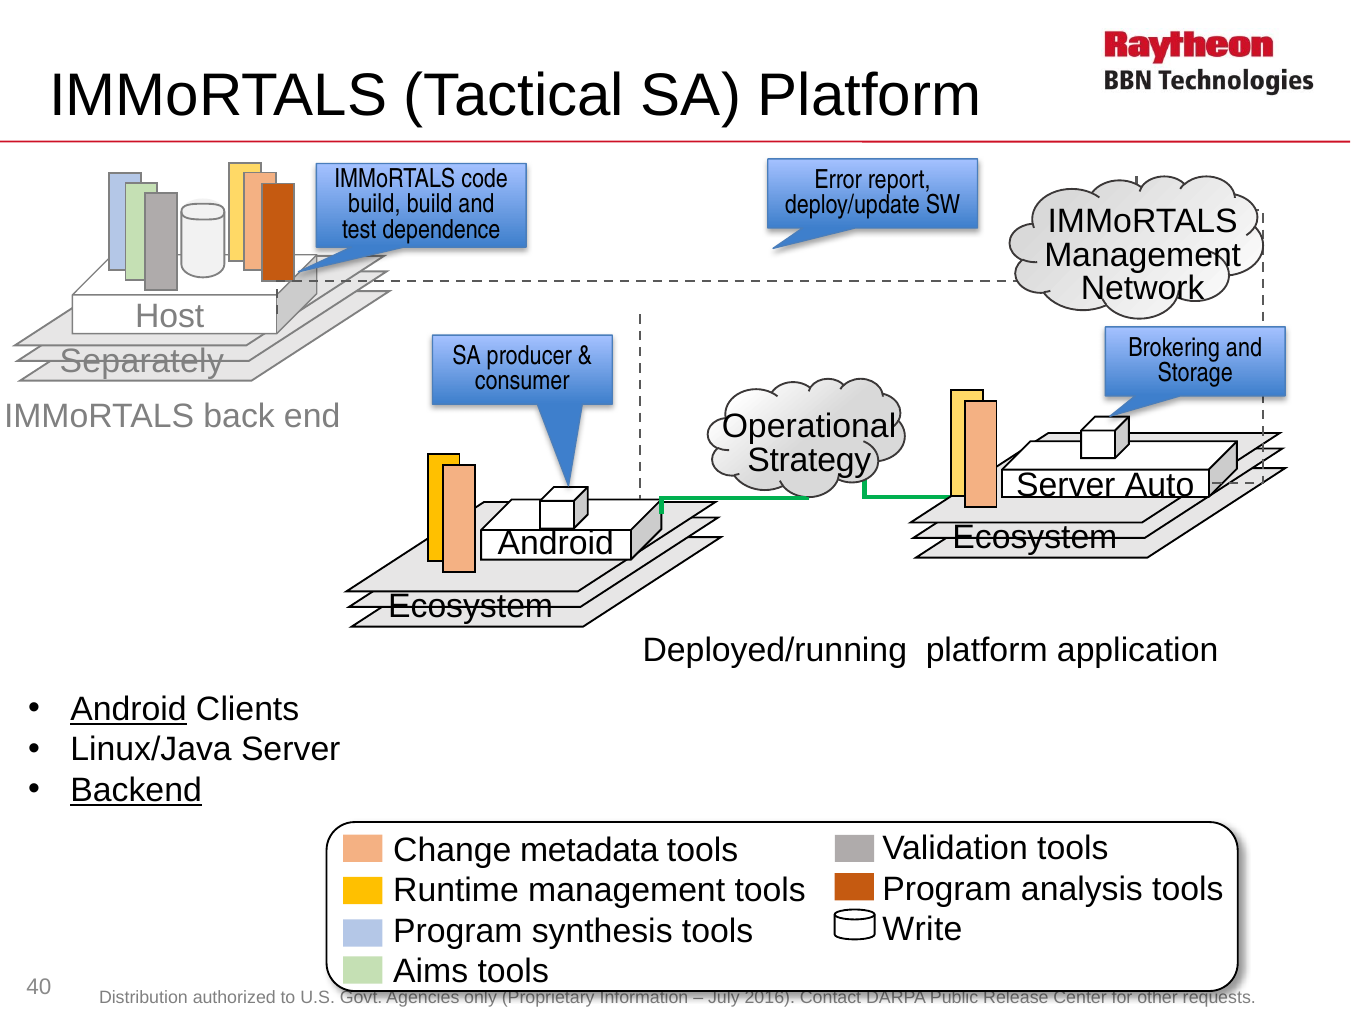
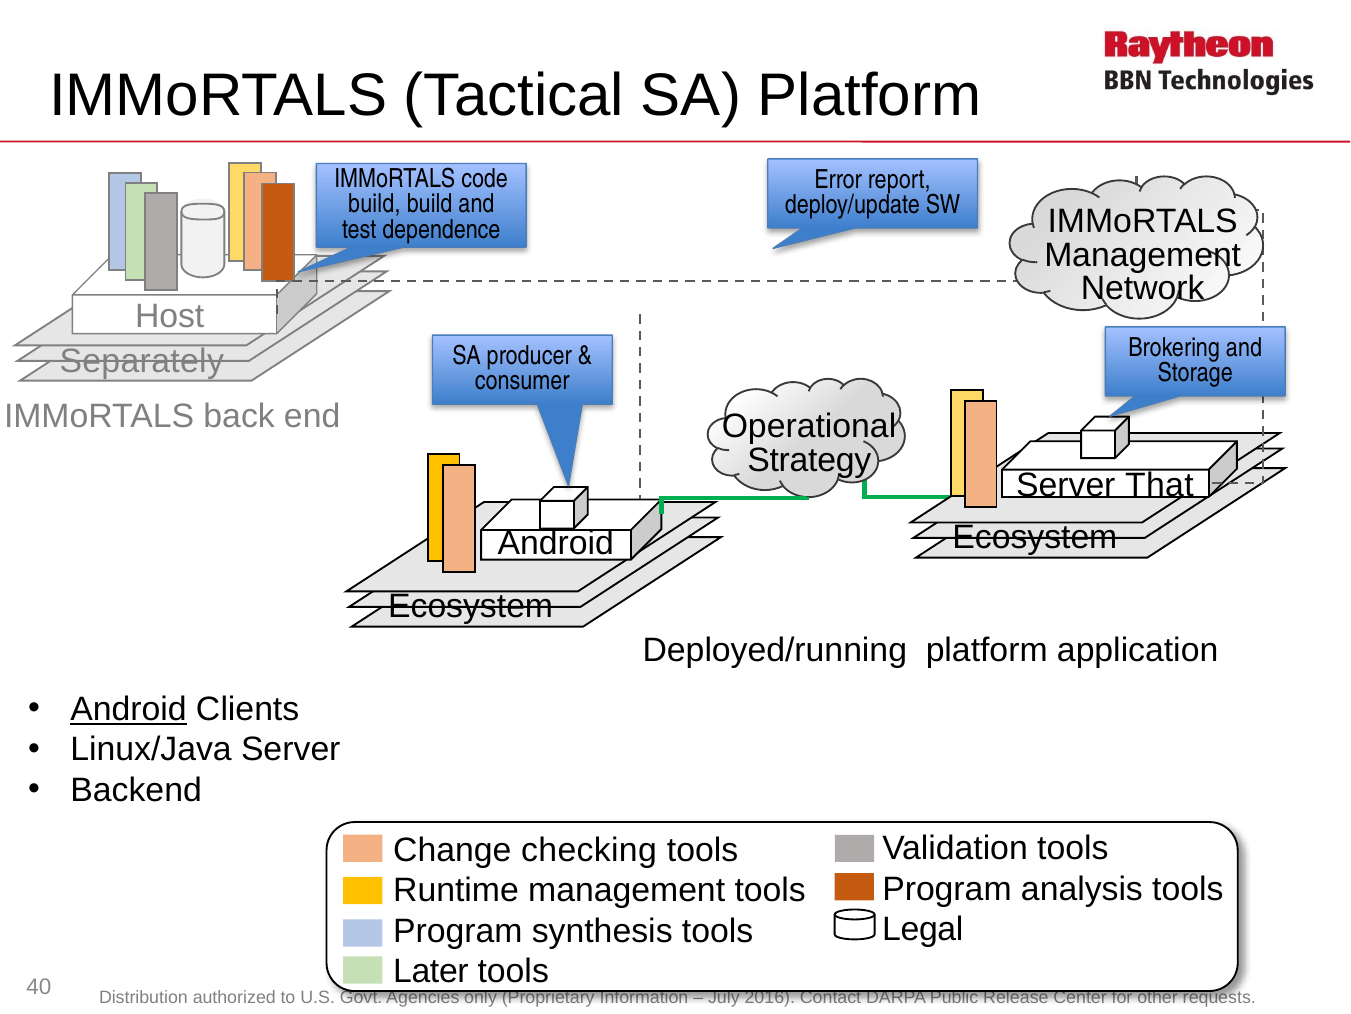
Auto: Auto -> That (1159, 485)
Backend underline: present -> none (136, 790)
metadata: metadata -> checking (589, 849)
Write: Write -> Legal (923, 929)
Aims: Aims -> Later (431, 971)
